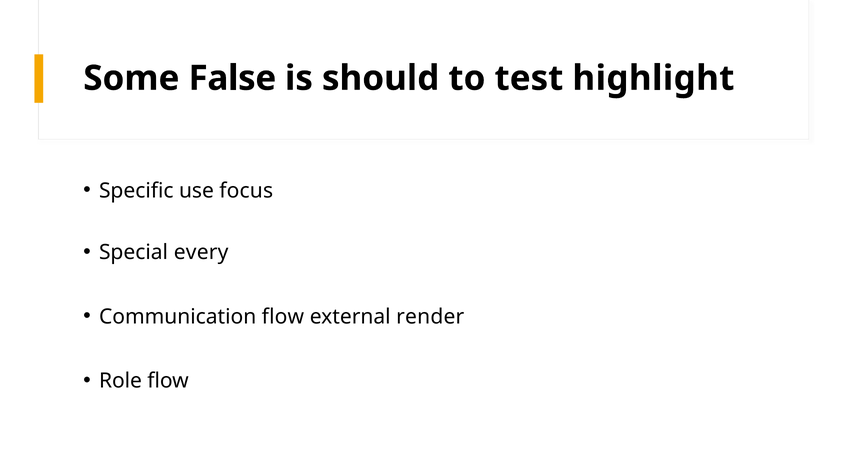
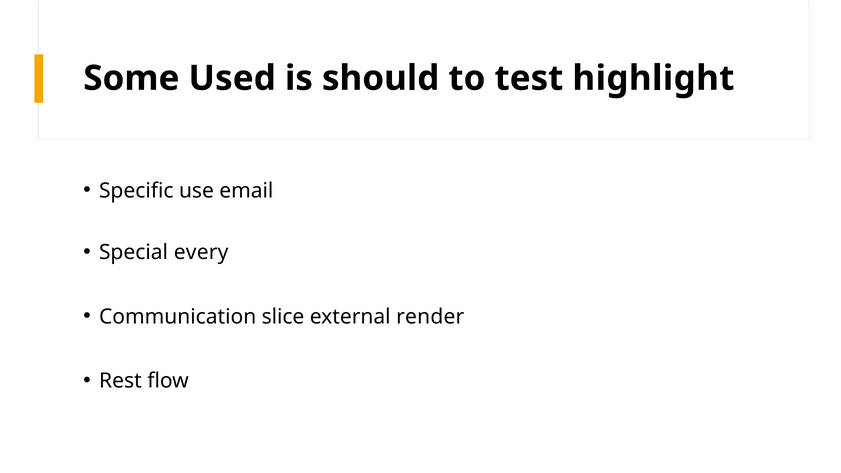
False: False -> Used (232, 78)
focus: focus -> email (246, 191)
Communication flow: flow -> slice (283, 317)
Role: Role -> Rest (120, 381)
